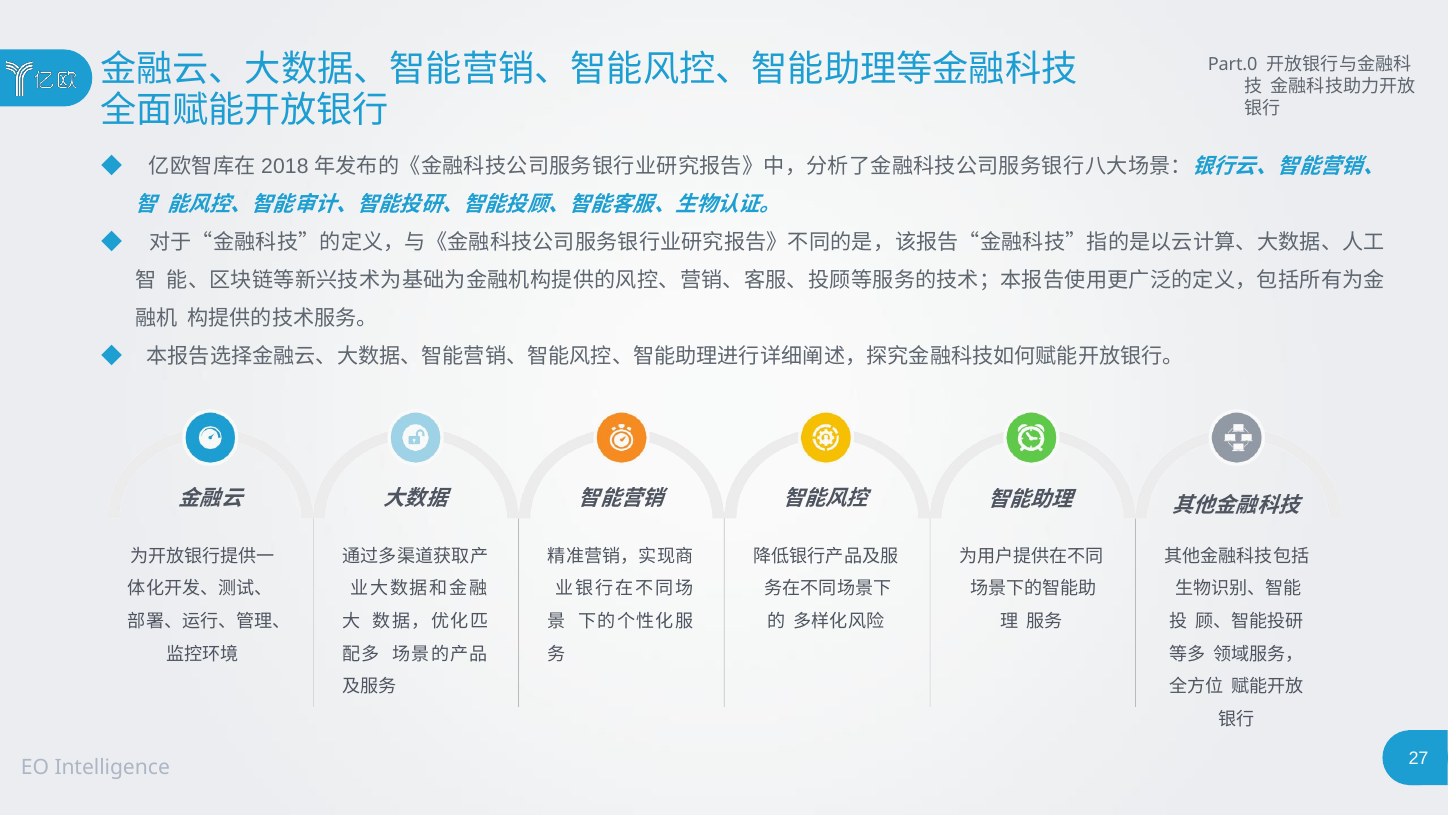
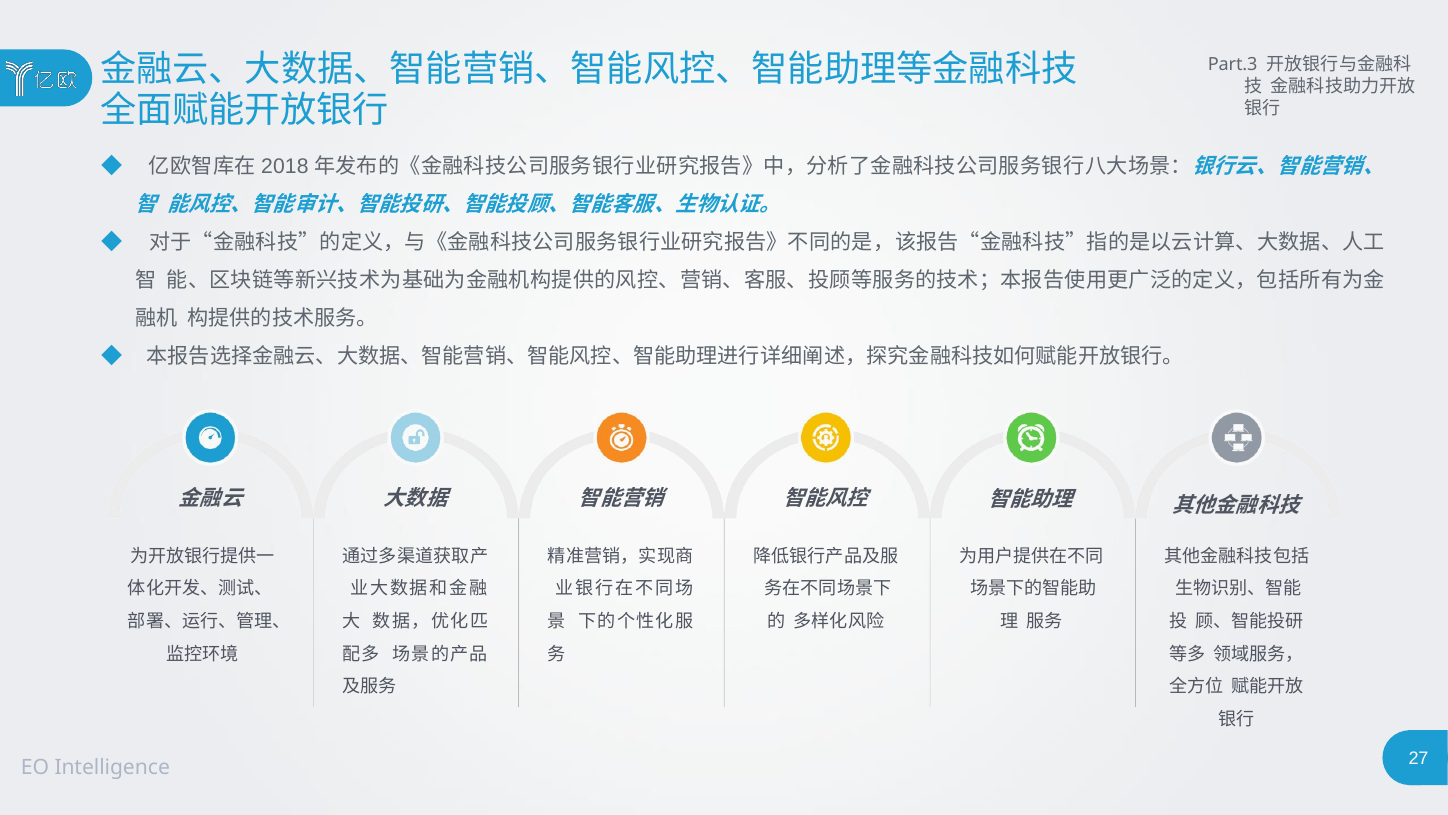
Part.0: Part.0 -> Part.3 (1233, 65)
